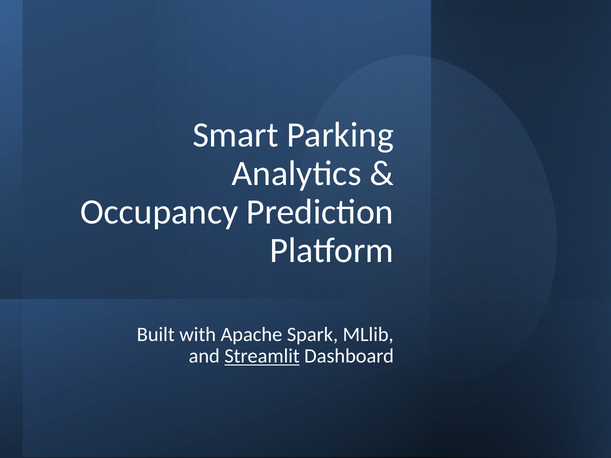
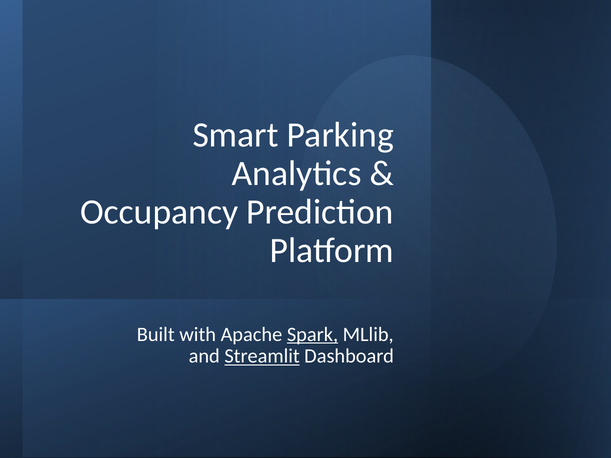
Spark underline: none -> present (312, 334)
